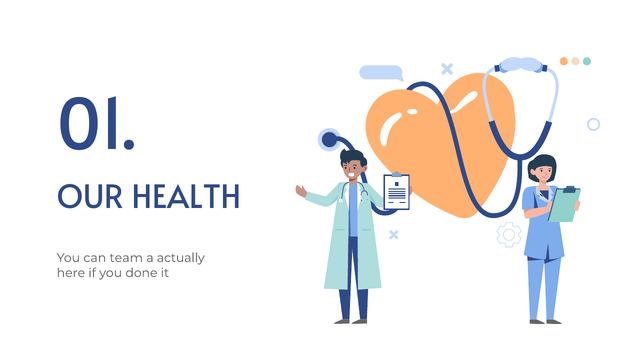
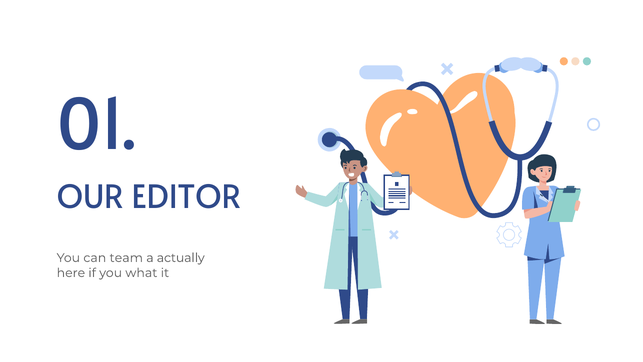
HEALTH: HEALTH -> EDITOR (187, 197)
done: done -> what (141, 273)
